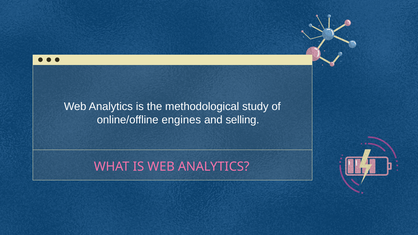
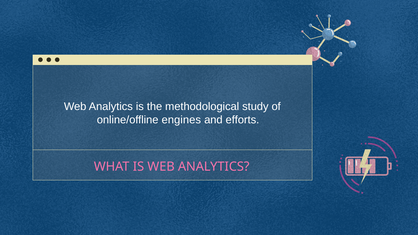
selling: selling -> efforts (242, 120)
